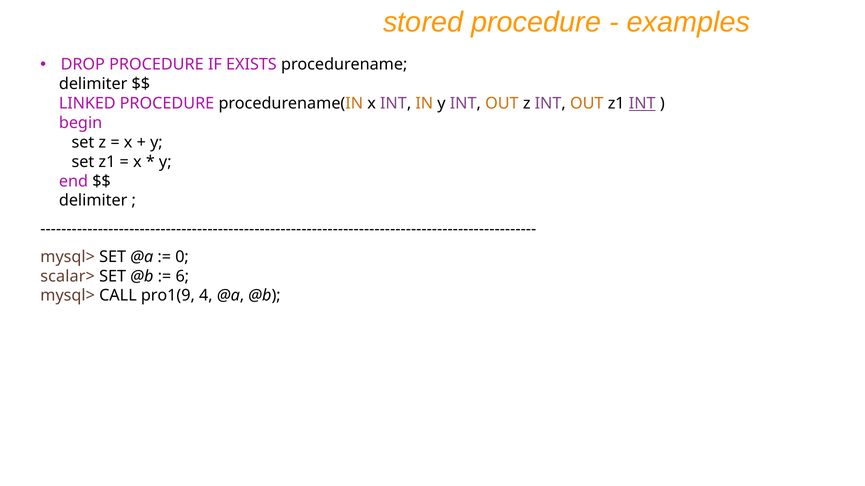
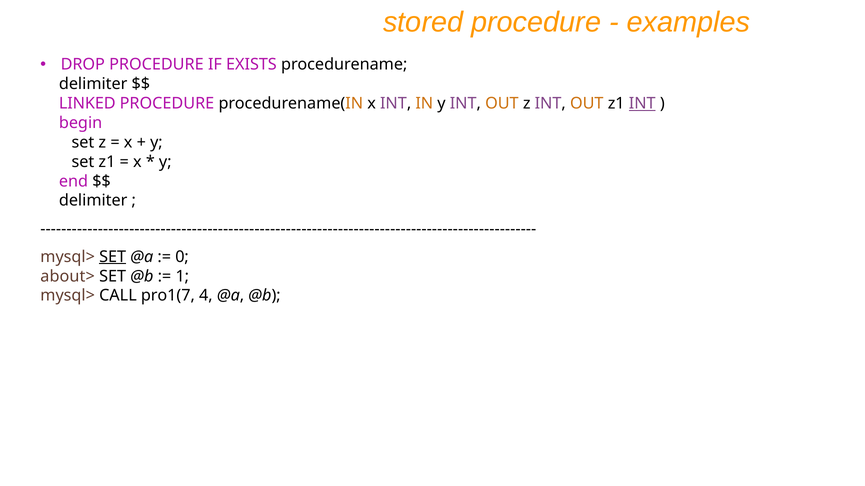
SET underline: none -> present (113, 257)
scalar>: scalar> -> about> (68, 276)
6: 6 -> 1 (182, 276)
pro1(9: pro1(9 -> pro1(7 (168, 296)
